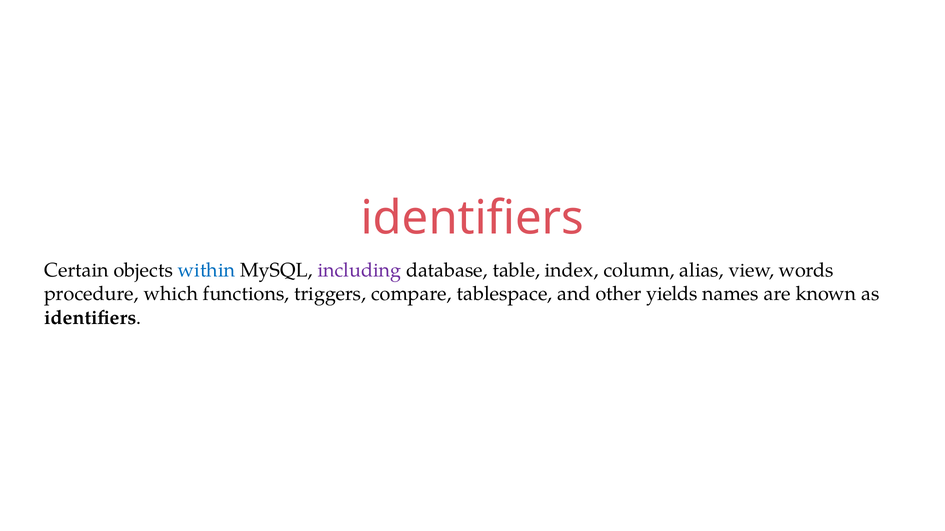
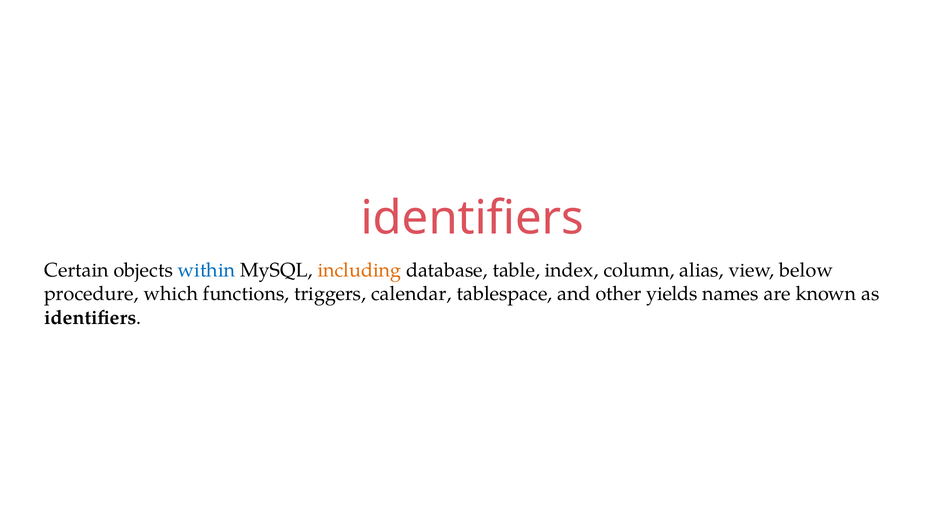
including colour: purple -> orange (359, 271)
words: words -> below (806, 271)
compare: compare -> calendar (411, 294)
